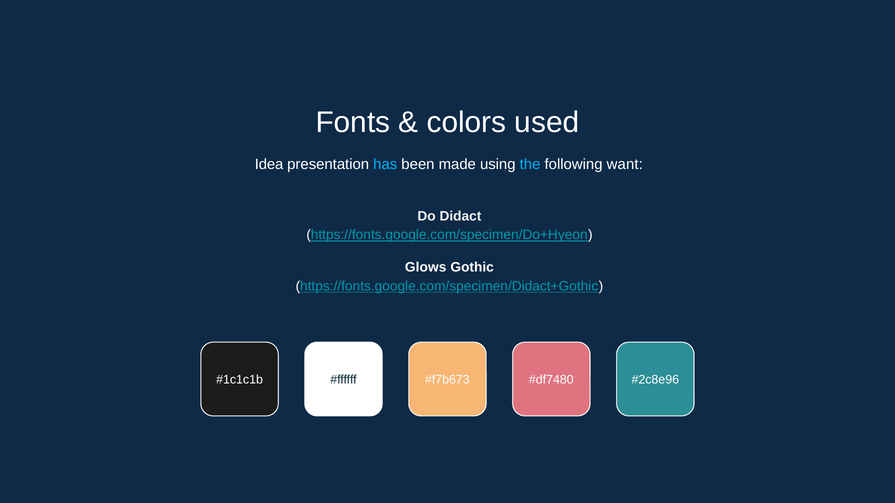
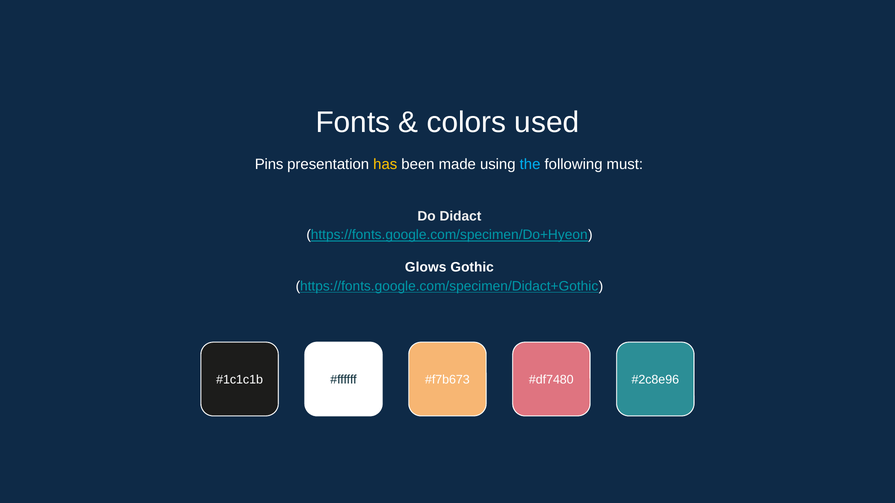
Idea: Idea -> Pins (269, 164)
has colour: light blue -> yellow (385, 164)
want: want -> must (625, 164)
